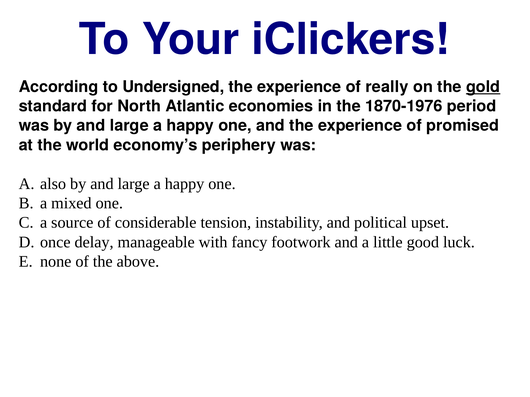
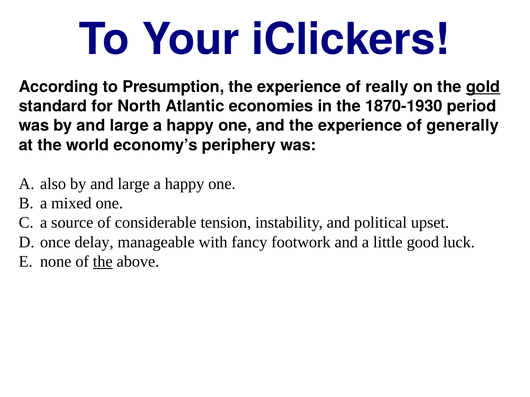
Undersigned: Undersigned -> Presumption (173, 87)
1870-1976: 1870-1976 -> 1870-1930 (404, 106)
promised: promised -> generally (463, 126)
the underline: none -> present (103, 262)
